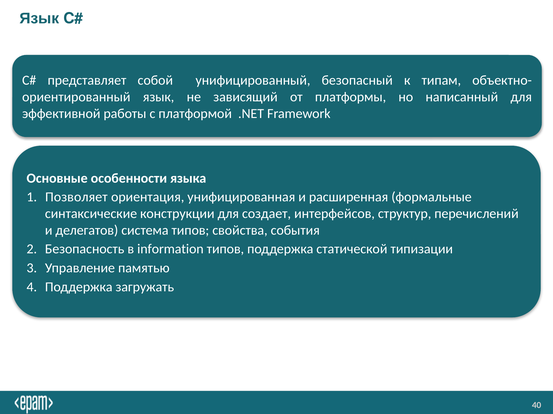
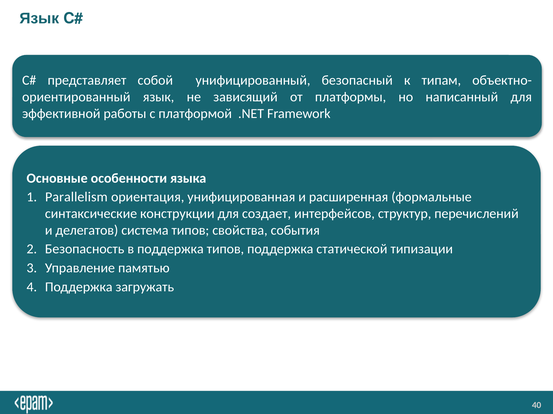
Позволяет: Позволяет -> Parallelism (76, 197)
в information: information -> поддержка (170, 250)
